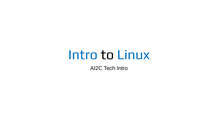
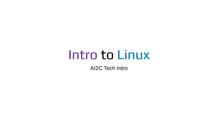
Intro colour: blue -> purple (83, 54)
